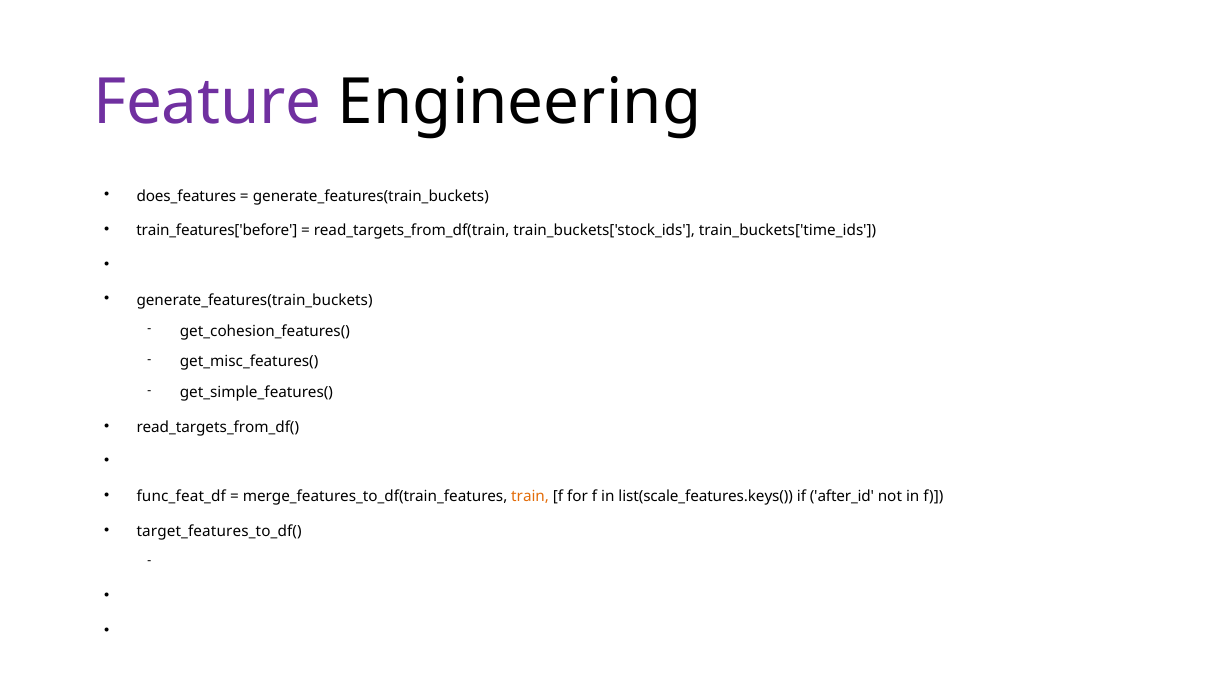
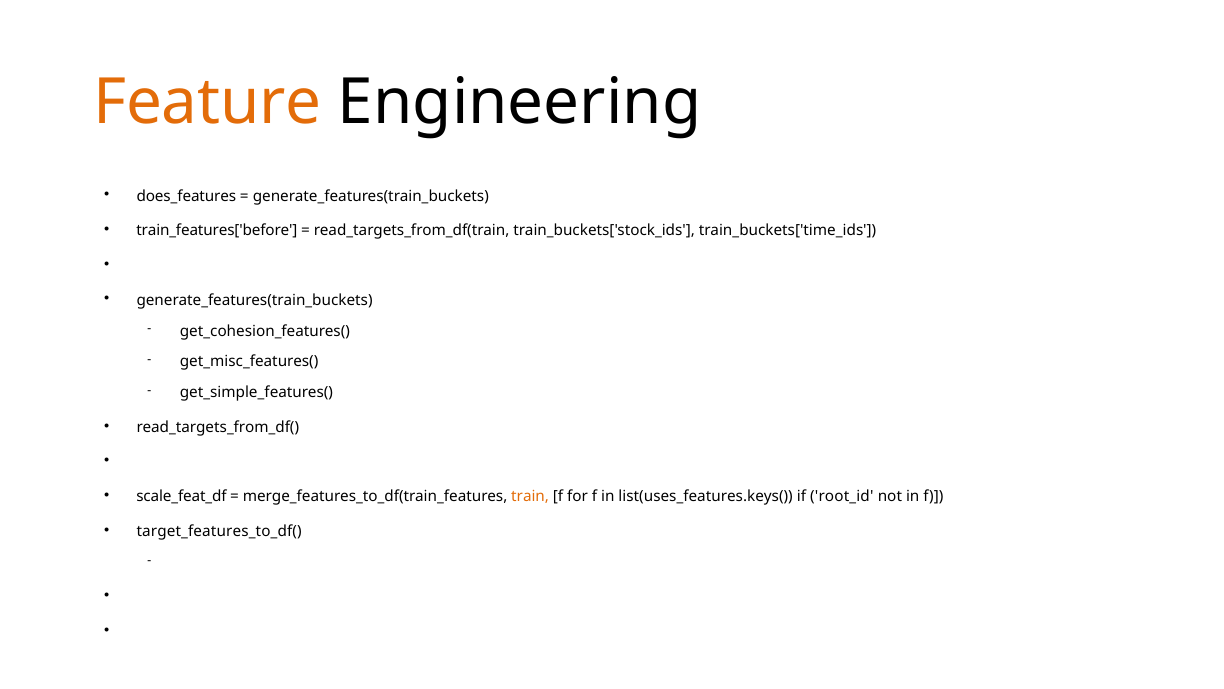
Feature colour: purple -> orange (207, 103)
func_feat_df: func_feat_df -> scale_feat_df (181, 497)
list(scale_features.keys(: list(scale_features.keys( -> list(uses_features.keys( (706, 497)
after_id: after_id -> root_id (842, 497)
